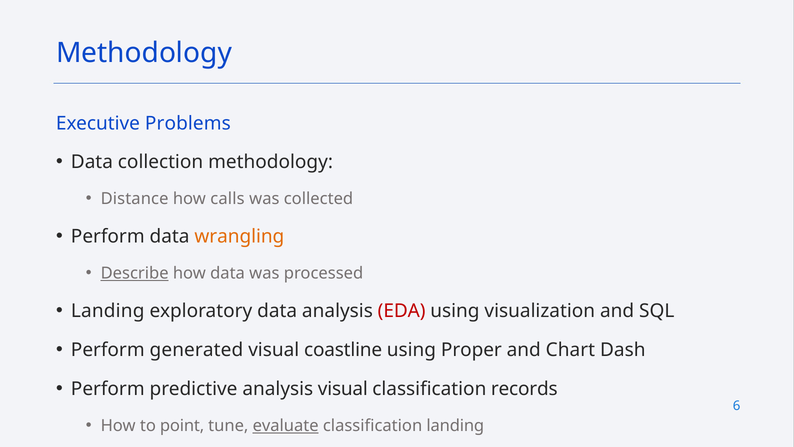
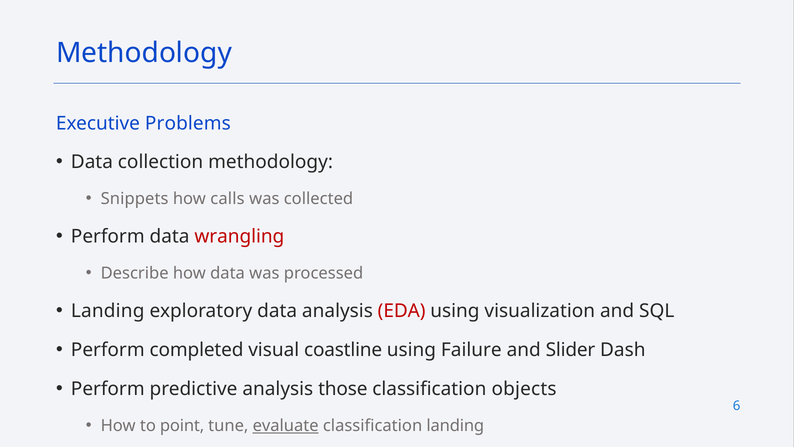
Distance: Distance -> Snippets (135, 199)
wrangling colour: orange -> red (239, 236)
Describe underline: present -> none (135, 273)
generated: generated -> completed (197, 350)
Proper: Proper -> Failure (471, 350)
Chart: Chart -> Slider (570, 350)
analysis visual: visual -> those (343, 389)
records: records -> objects (524, 389)
